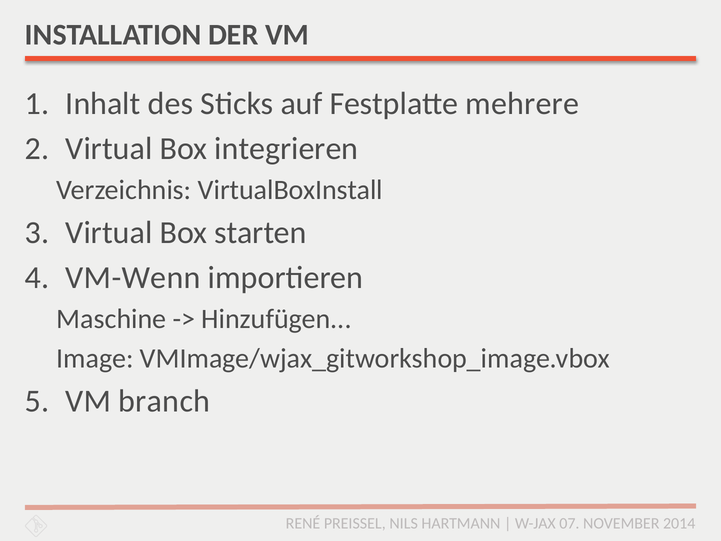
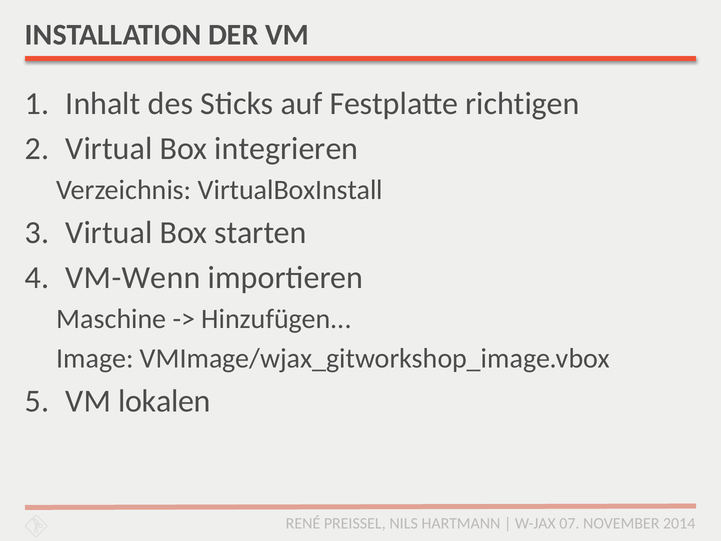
mehrere: mehrere -> richtigen (522, 104)
branch: branch -> lokalen (165, 401)
